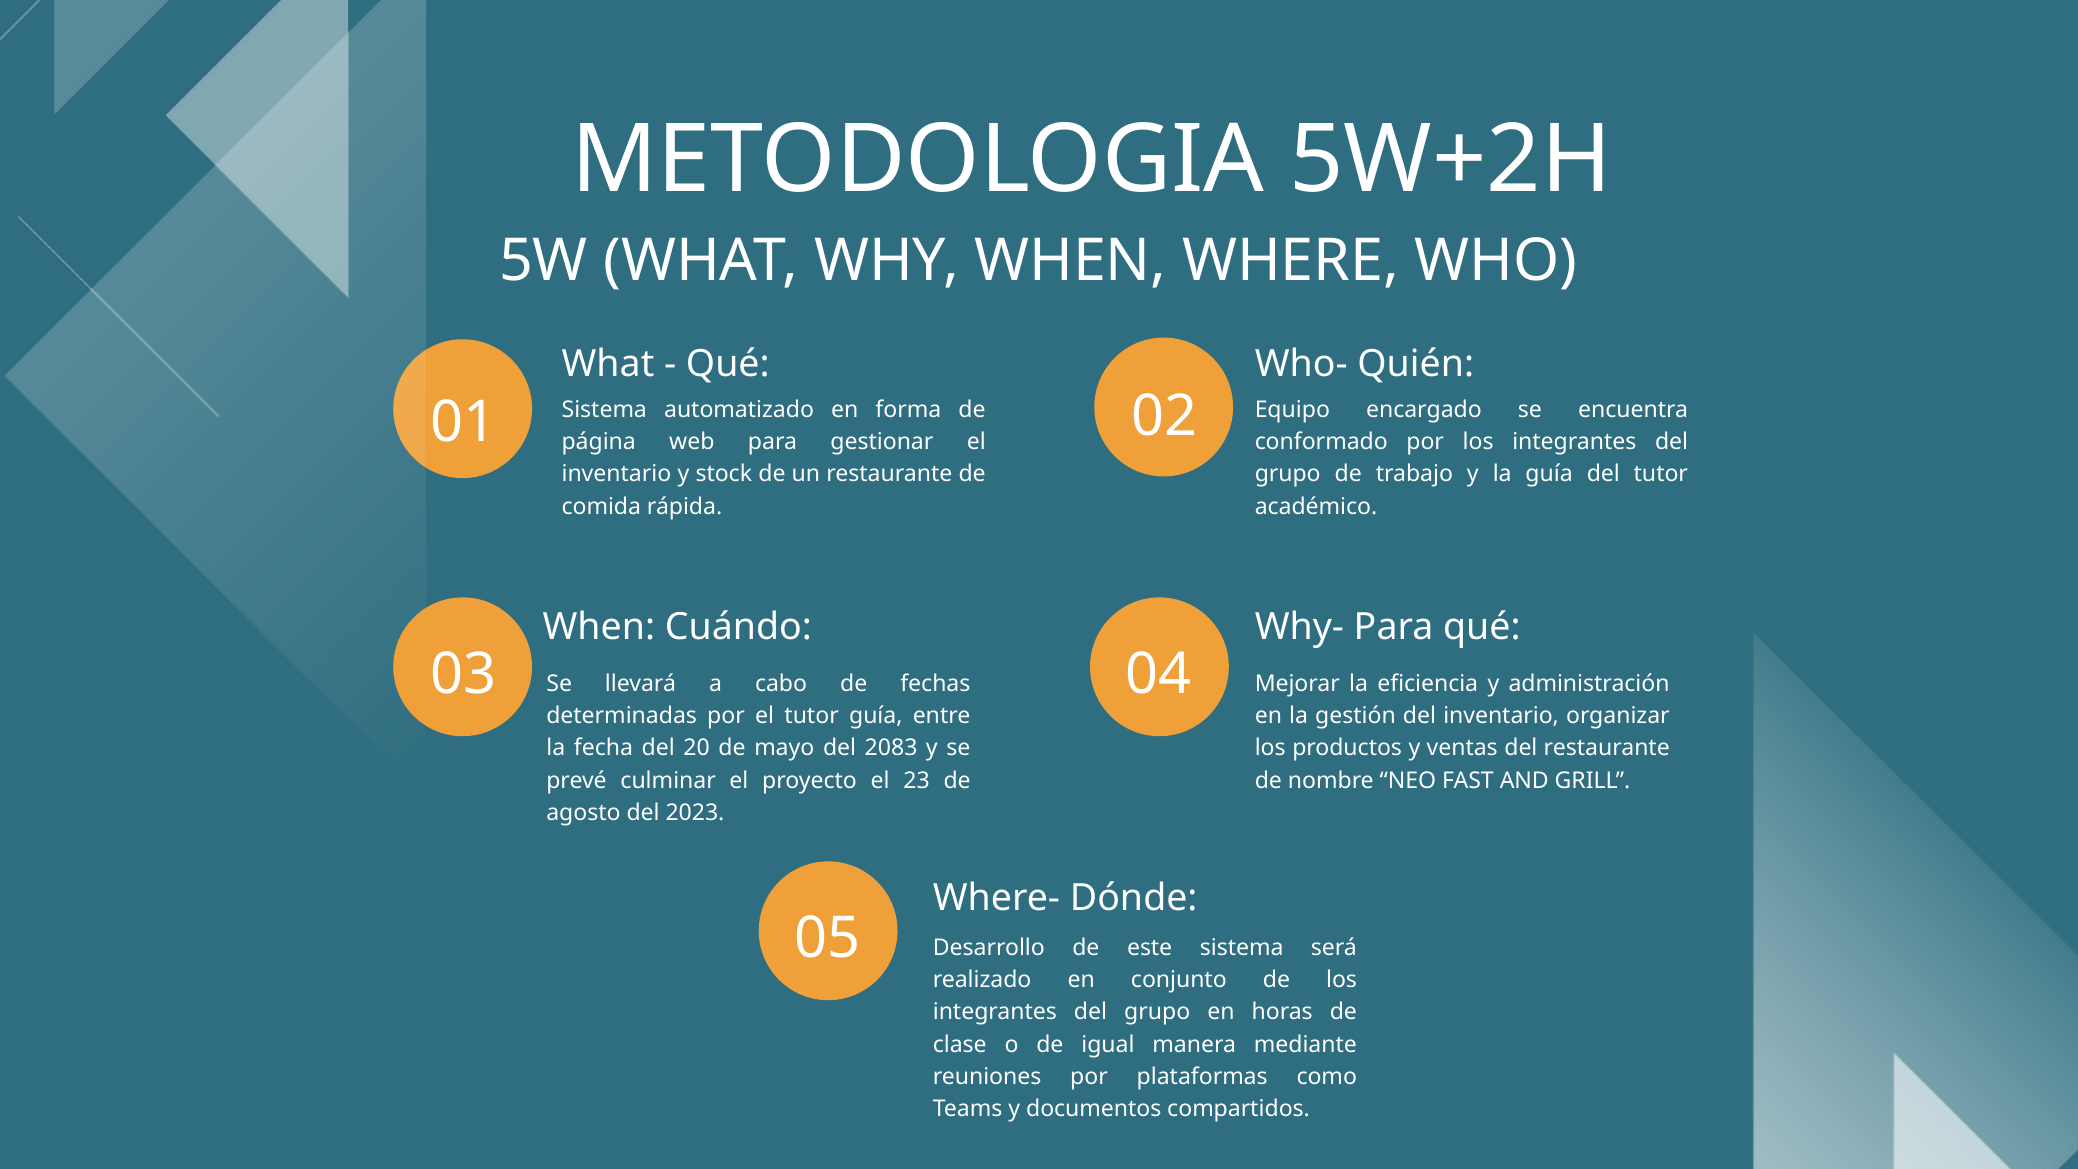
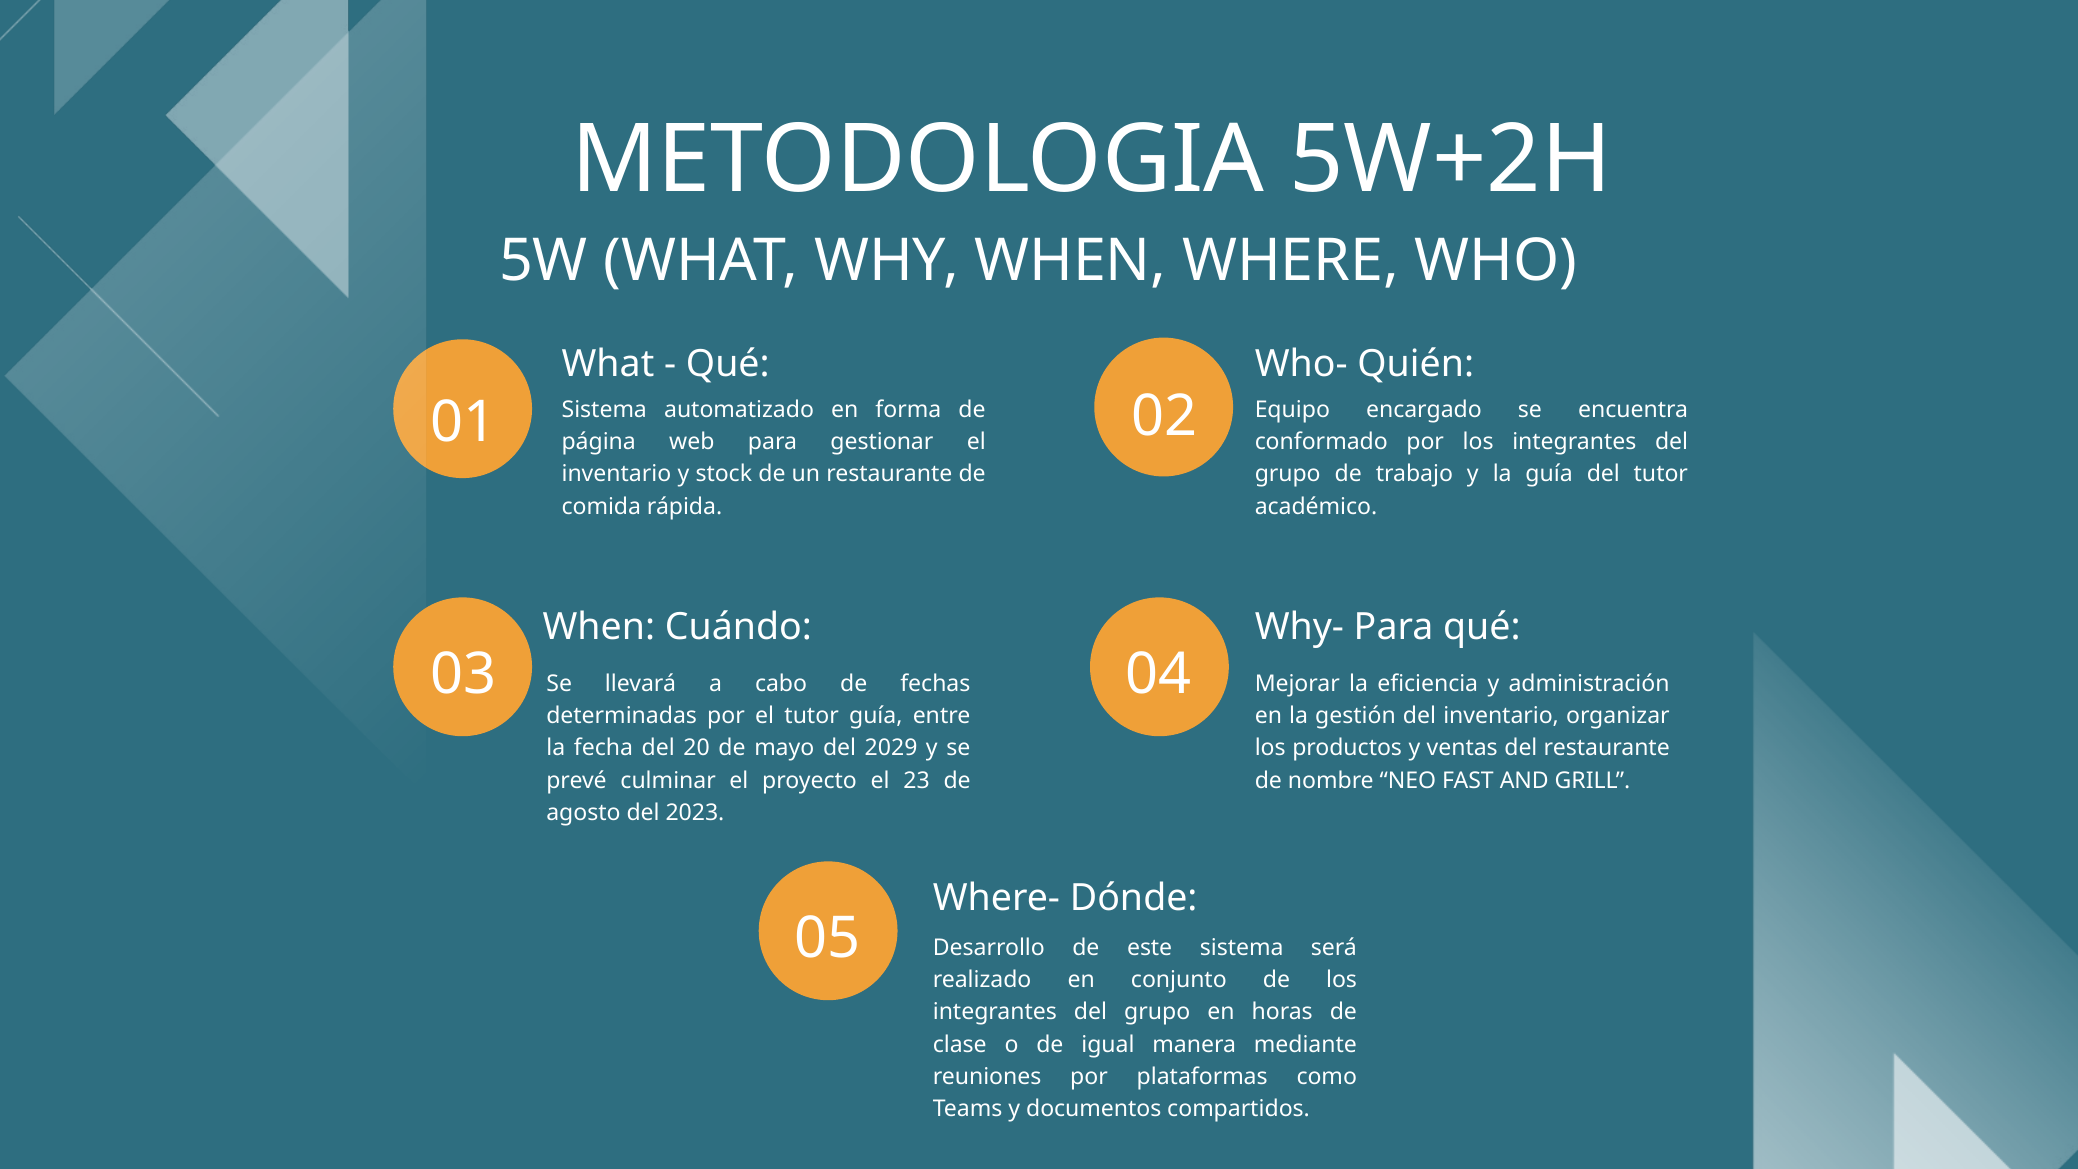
2083: 2083 -> 2029 (891, 748)
